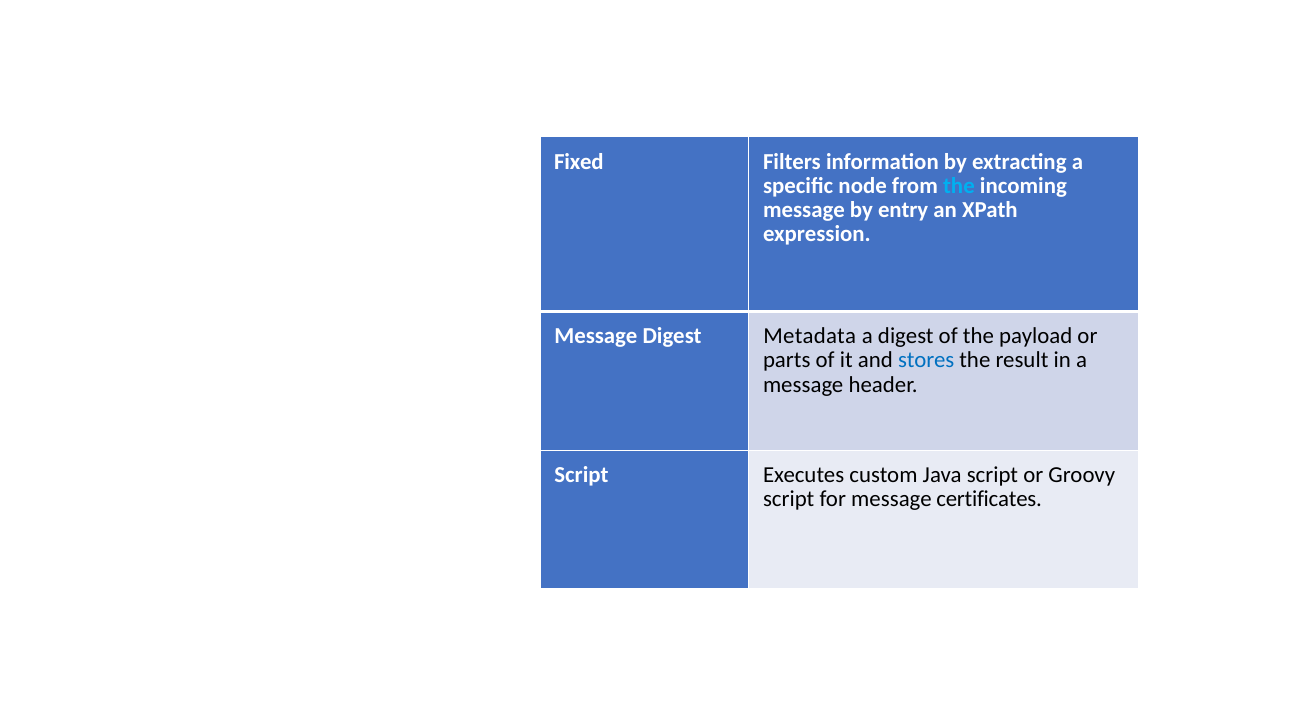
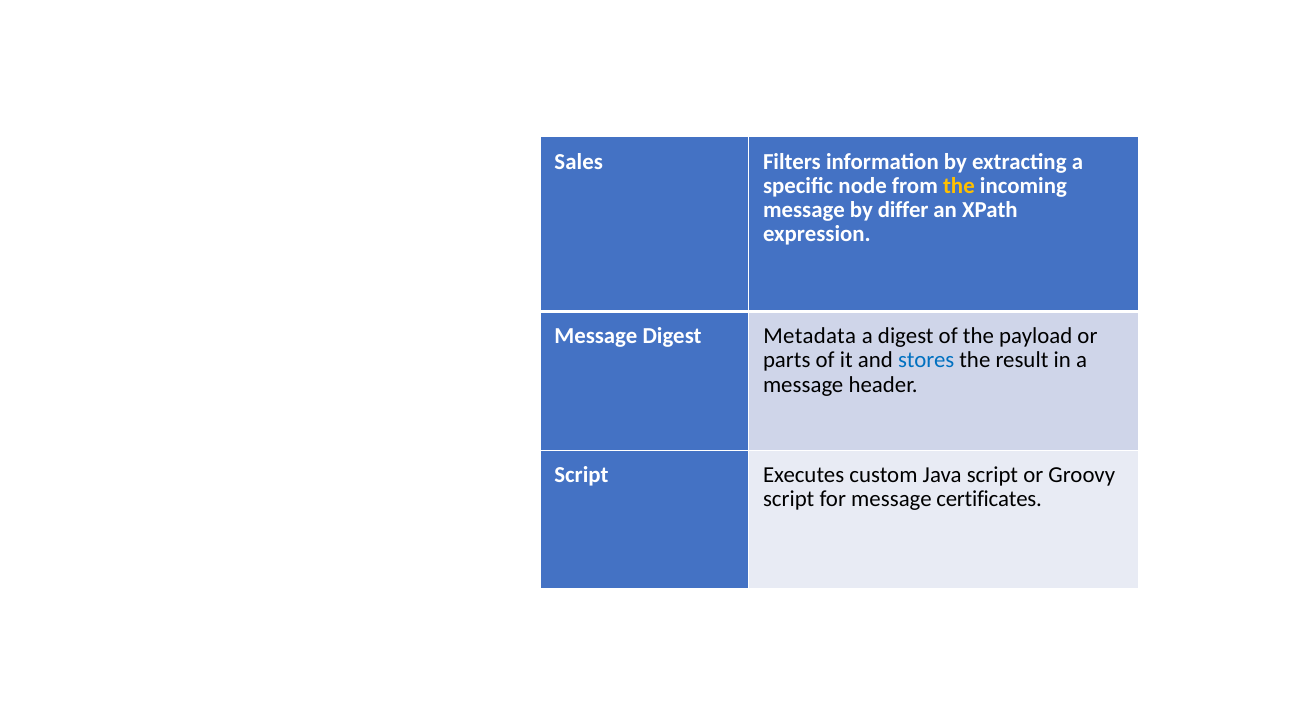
Fixed: Fixed -> Sales (579, 162)
the colour: light blue -> yellow (959, 186)
entry: entry -> differ (903, 210)
